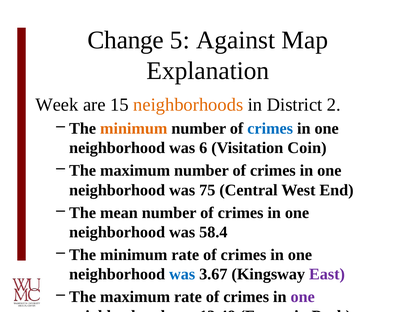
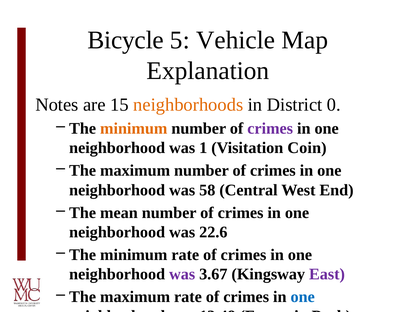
Change: Change -> Bicycle (126, 40)
Against: Against -> Vehicle (236, 40)
Week: Week -> Notes (57, 105)
2: 2 -> 0 (334, 105)
crimes colour: blue -> purple (270, 128)
6: 6 -> 1 (203, 148)
75: 75 -> 58 (207, 190)
58.4: 58.4 -> 22.6 (213, 232)
was colour: blue -> purple (182, 274)
one colour: purple -> blue (303, 297)
